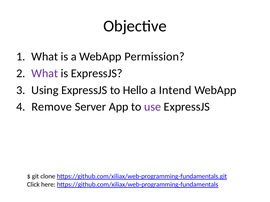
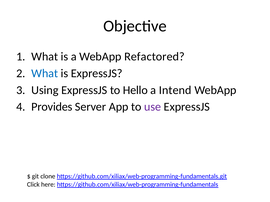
Permission: Permission -> Refactored (154, 57)
What colour: purple -> blue (45, 73)
Remove: Remove -> Provides (52, 107)
